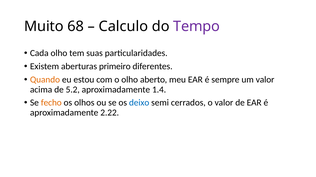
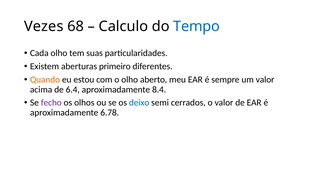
Muito: Muito -> Vezes (44, 27)
Tempo colour: purple -> blue (197, 27)
5.2: 5.2 -> 6.4 (73, 90)
1.4: 1.4 -> 8.4 (159, 90)
fecho colour: orange -> purple (51, 103)
2.22: 2.22 -> 6.78 (110, 113)
